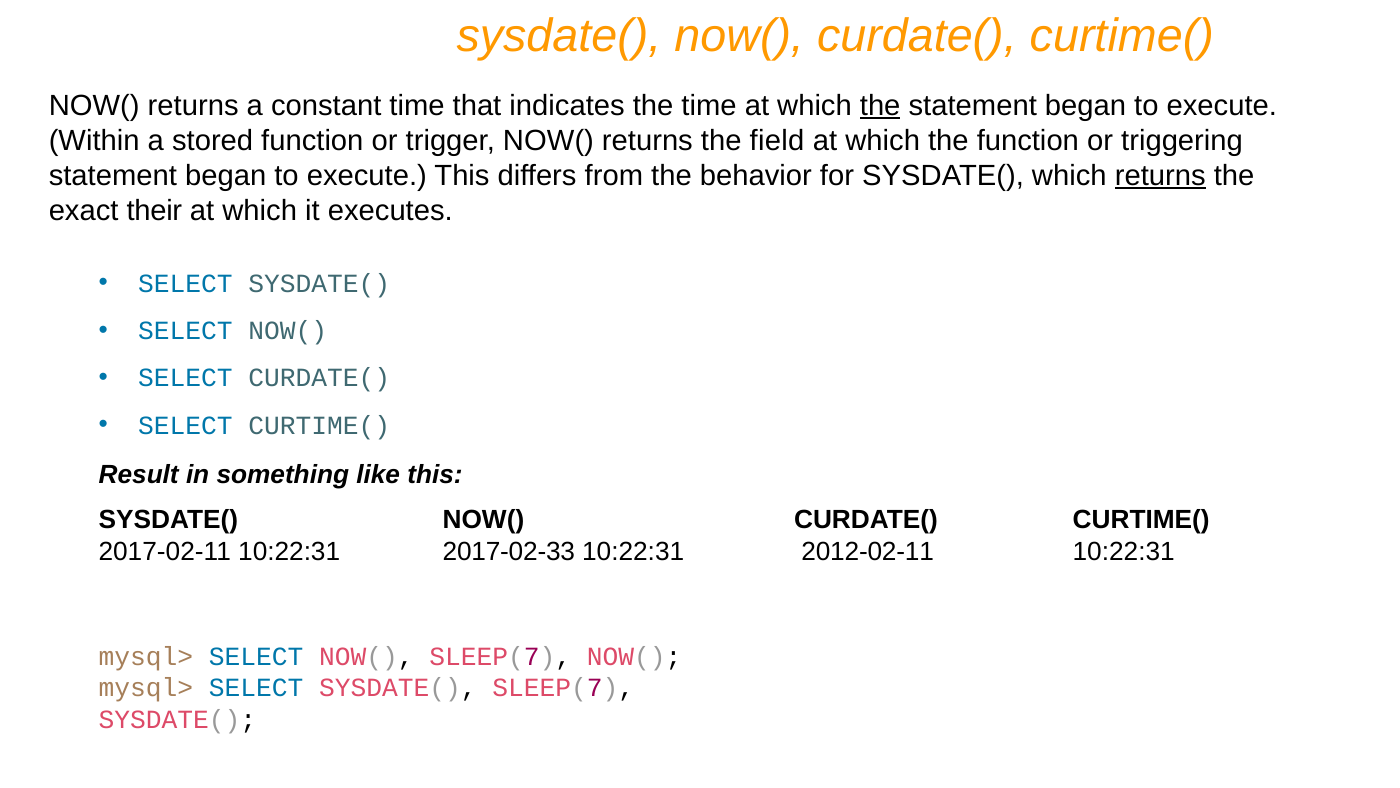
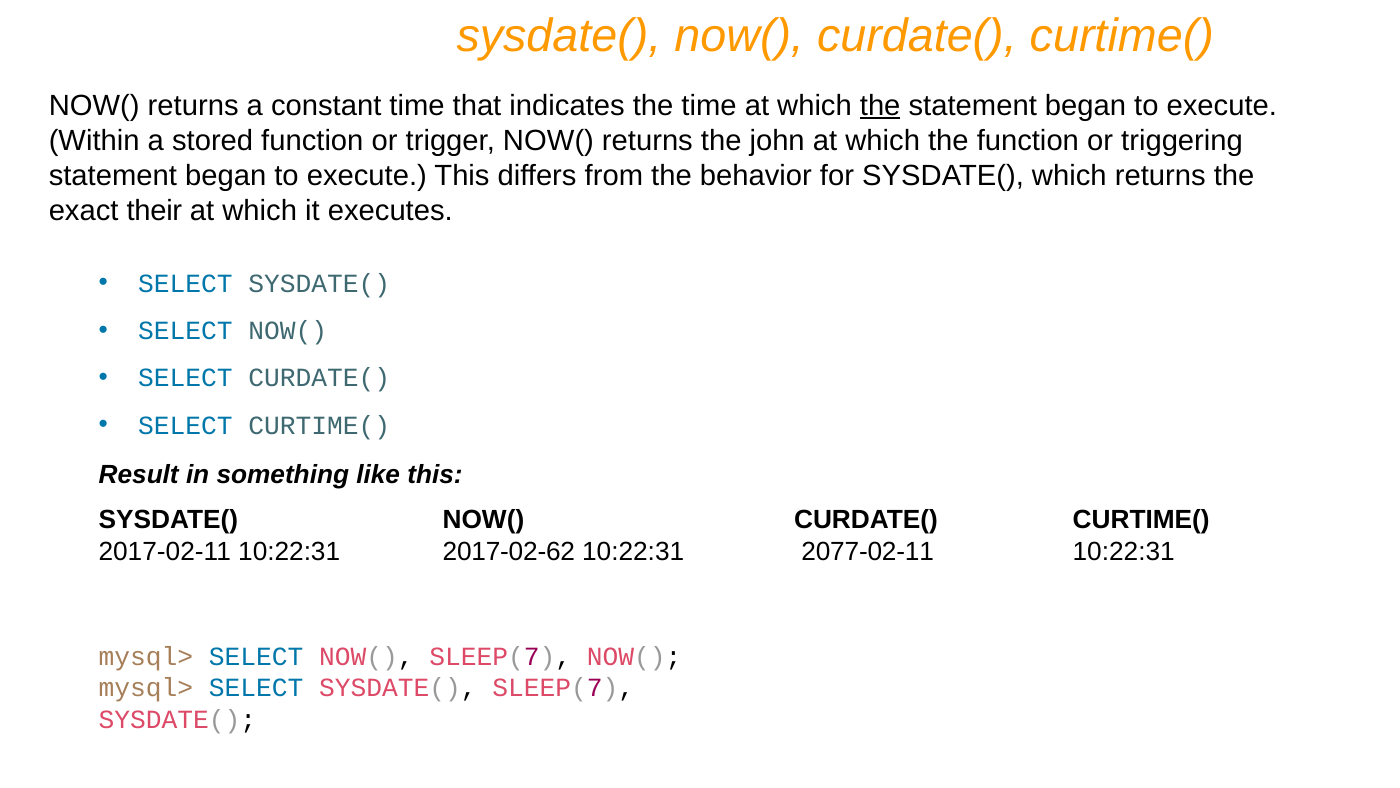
field: field -> john (777, 140)
returns underline: present -> none (1160, 175)
2017-02-33: 2017-02-33 -> 2017-02-62 (509, 551)
2012-02-11: 2012-02-11 -> 2077-02-11 (868, 551)
